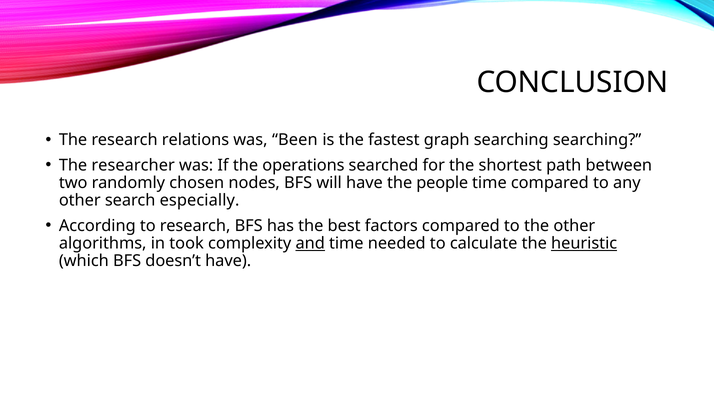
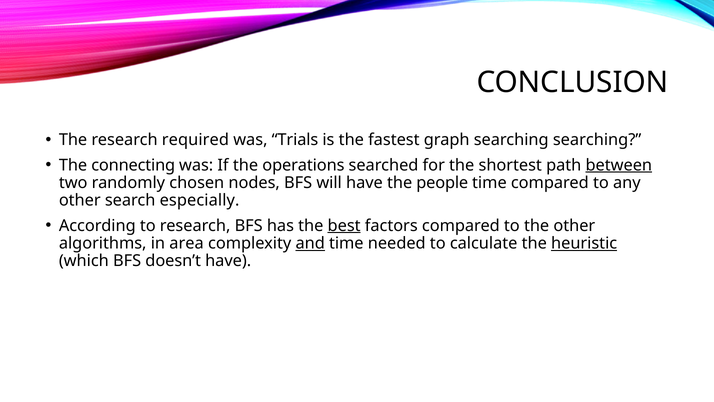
relations: relations -> required (195, 140)
Been: Been -> Trials (295, 140)
researcher: researcher -> connecting (133, 165)
between underline: none -> present (619, 165)
best underline: none -> present (344, 225)
took: took -> area (187, 243)
